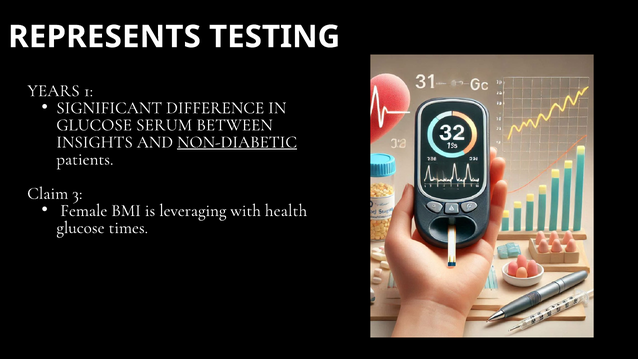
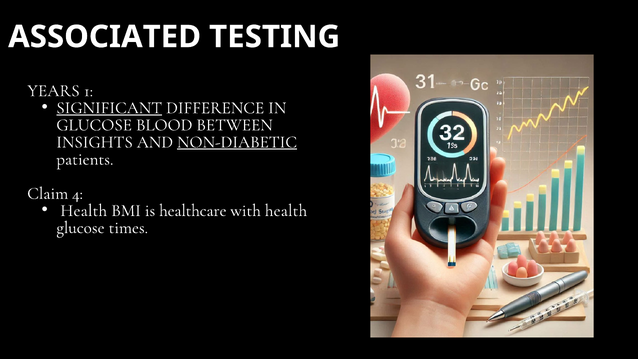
REPRESENTS: REPRESENTS -> ASSOCIATED (105, 37)
SIGNIFICANT underline: none -> present (109, 108)
SERUM: SERUM -> BLOOD (164, 125)
3: 3 -> 4 (77, 193)
Female: Female -> Health (84, 210)
leveraging: leveraging -> healthcare (193, 210)
